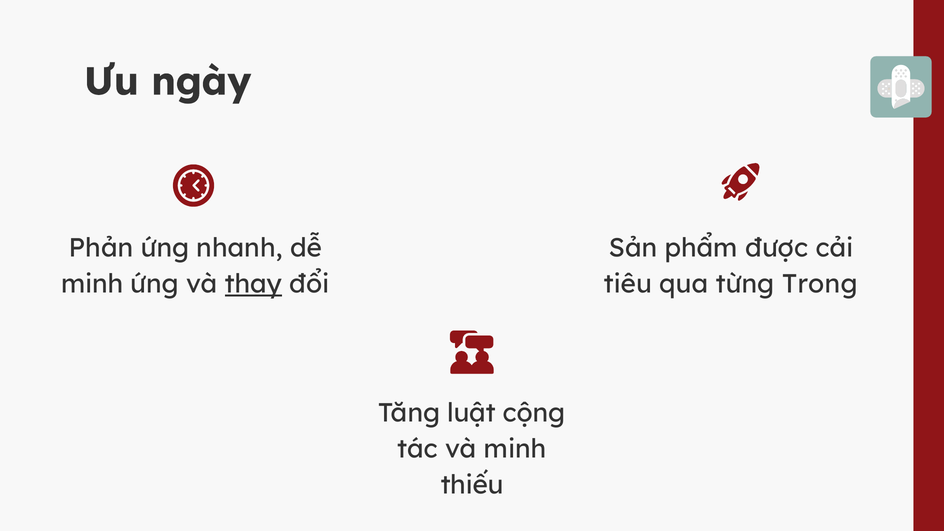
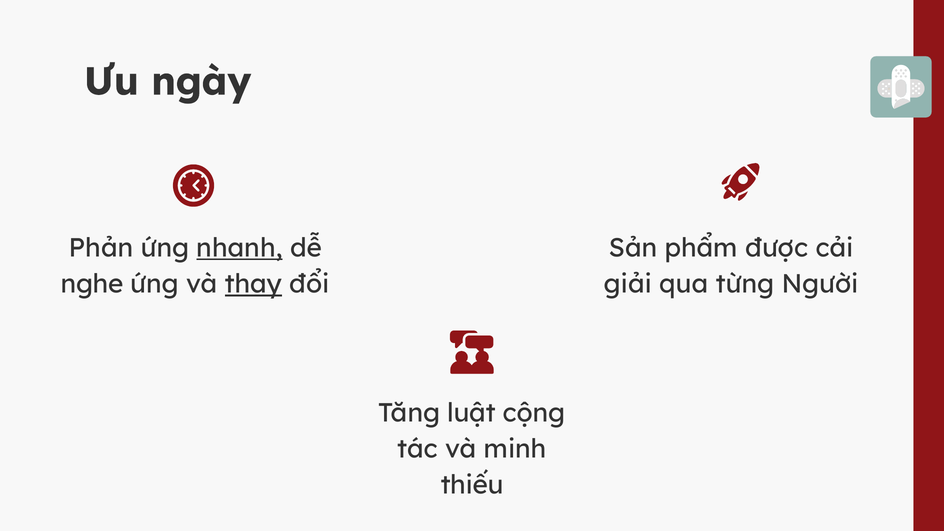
nhanh underline: none -> present (240, 248)
minh: minh -> nghe (92, 284)
tiêu: tiêu -> giải (628, 284)
Trong: Trong -> Người (820, 284)
